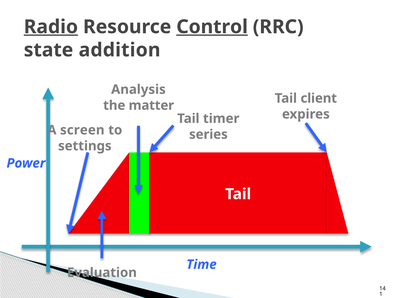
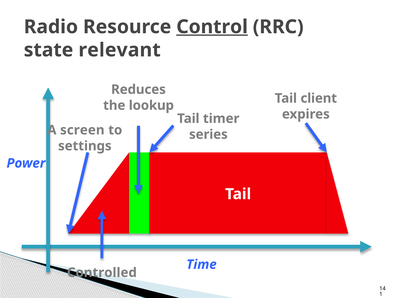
Radio underline: present -> none (51, 27)
addition: addition -> relevant (120, 50)
Analysis: Analysis -> Reduces (138, 89)
matter: matter -> lookup (151, 105)
Evaluation: Evaluation -> Controlled (102, 272)
